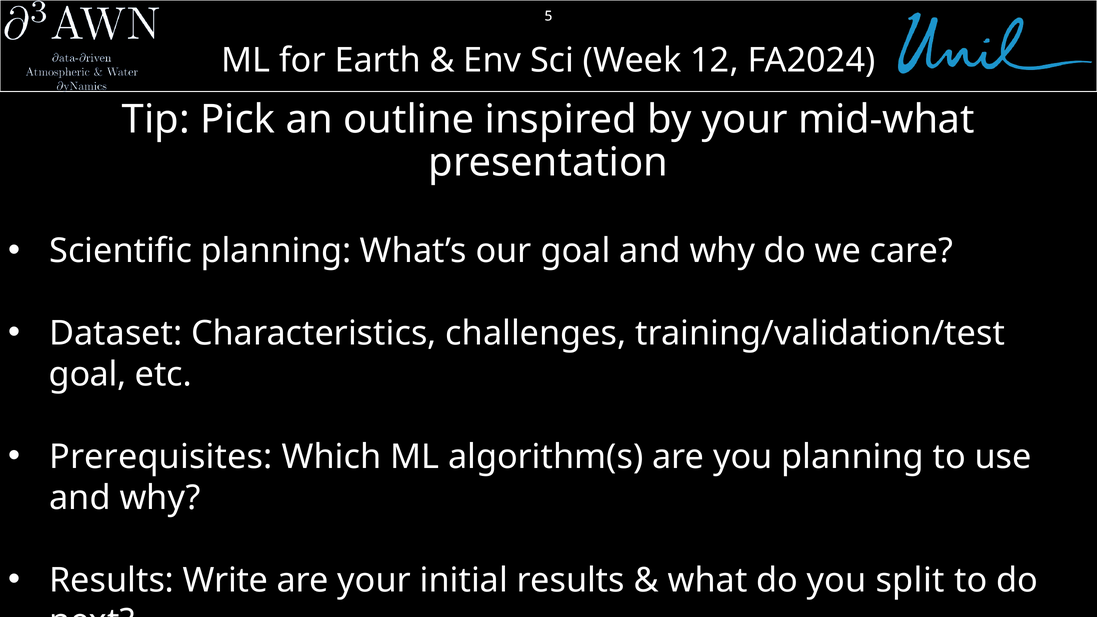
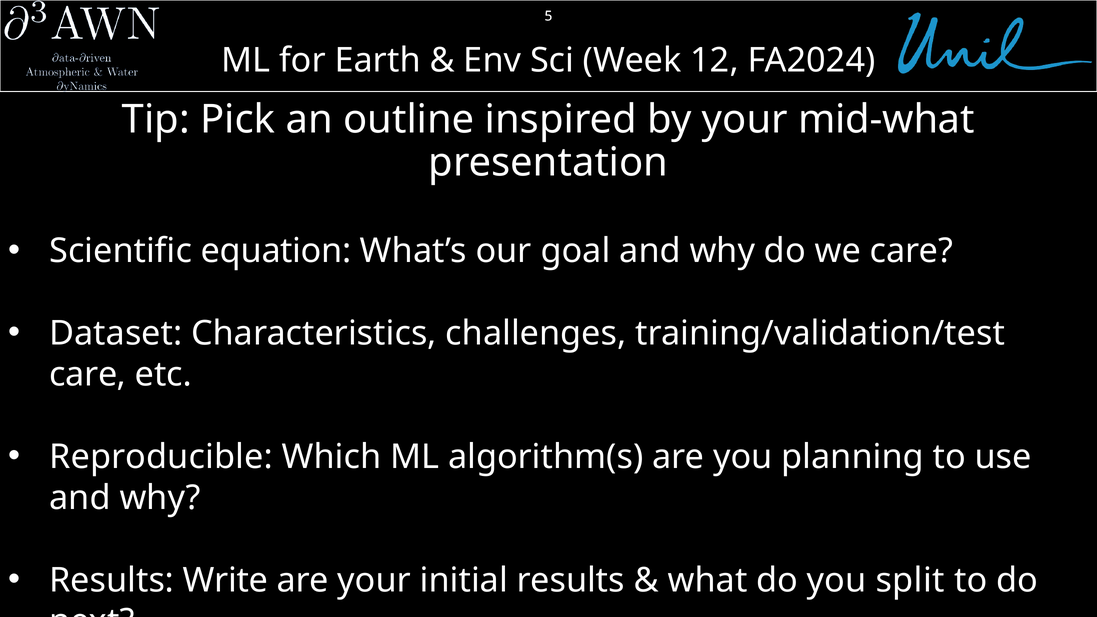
Scientific planning: planning -> equation (276, 251)
goal: goal -> care (88, 375)
Prerequisites: Prerequisites -> Reproducible (161, 457)
